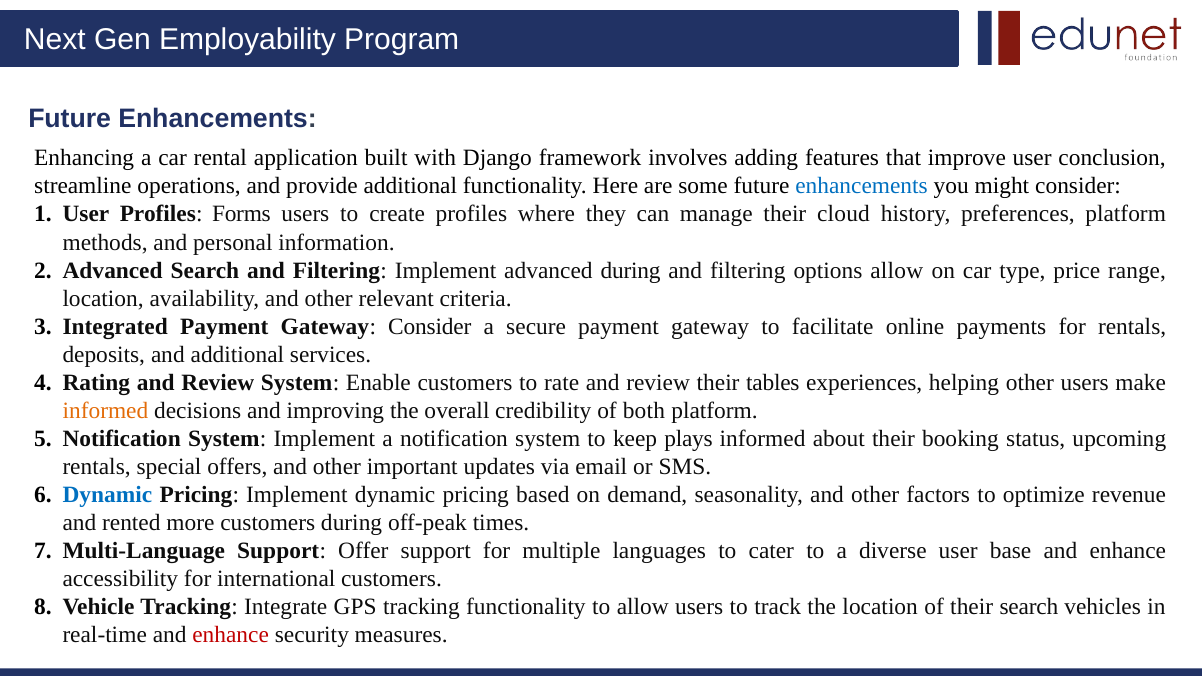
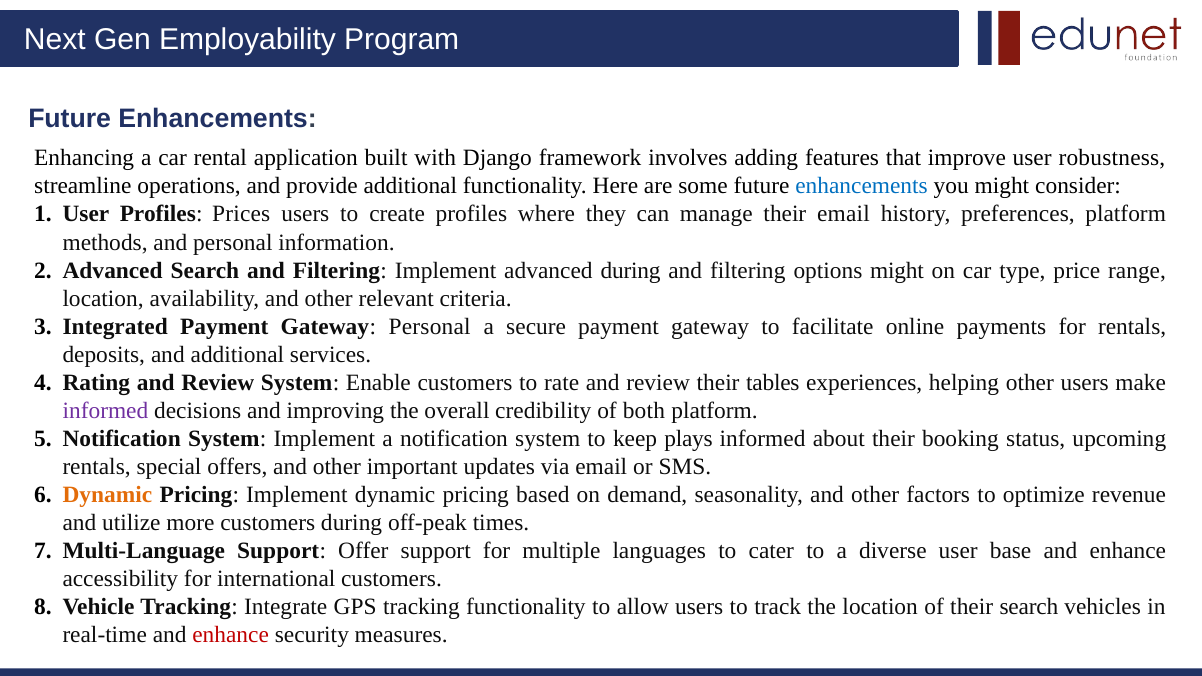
conclusion: conclusion -> robustness (1112, 158)
Forms: Forms -> Prices (241, 214)
their cloud: cloud -> email (844, 214)
options allow: allow -> might (897, 270)
Gateway Consider: Consider -> Personal (430, 327)
informed colour: orange -> purple (105, 411)
Dynamic colour: blue -> orange (107, 495)
rented: rented -> utilize (131, 523)
